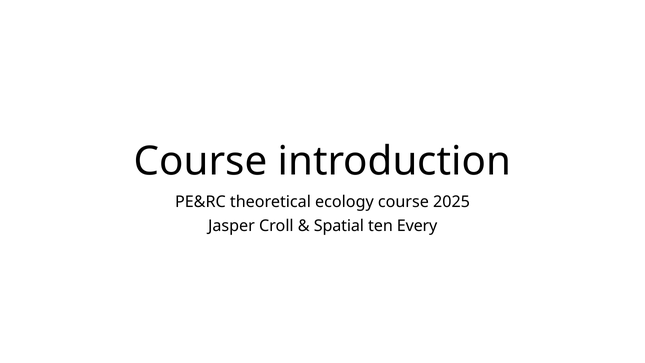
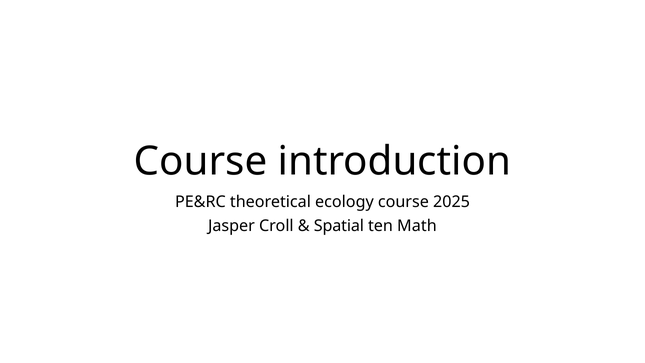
Every: Every -> Math (417, 226)
